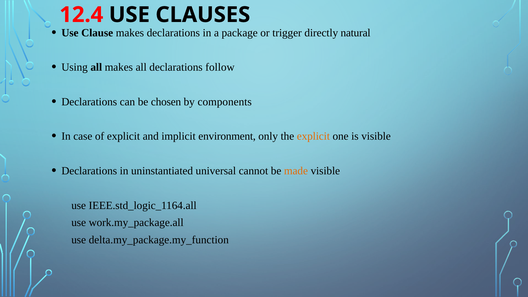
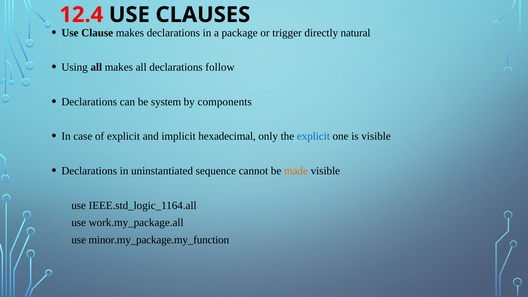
chosen: chosen -> system (166, 102)
environment: environment -> hexadecimal (227, 136)
explicit colour: orange -> blue (313, 136)
universal: universal -> sequence (216, 171)
delta.my_package.my_function: delta.my_package.my_function -> minor.my_package.my_function (159, 240)
